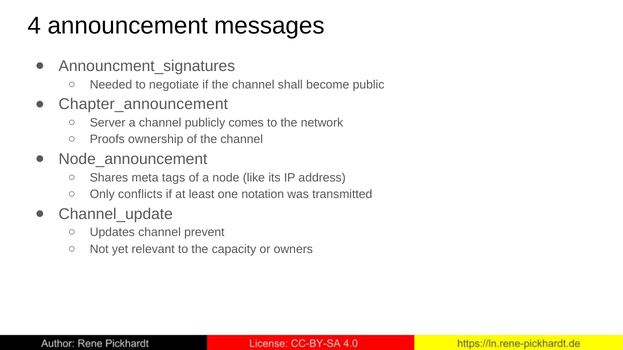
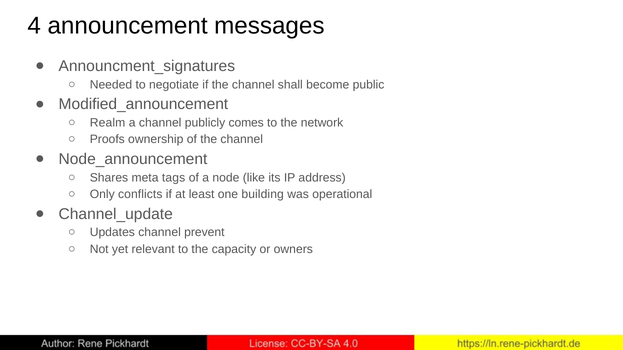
Chapter_announcement: Chapter_announcement -> Modified_announcement (143, 104)
Server: Server -> Realm (108, 123)
notation: notation -> building (263, 195)
transmitted: transmitted -> operational (342, 195)
